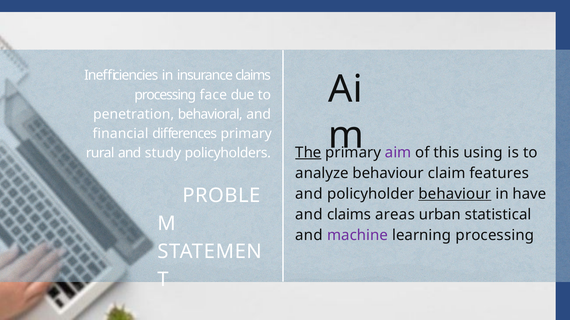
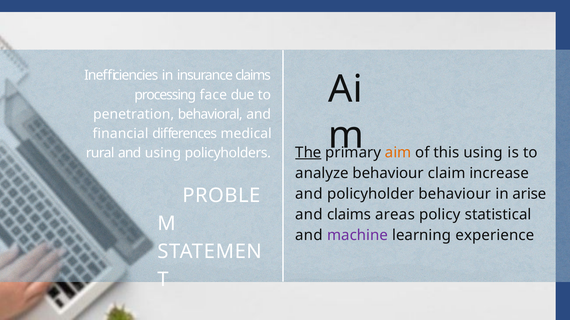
differences primary: primary -> medical (246, 134)
aim colour: purple -> orange (398, 153)
and study: study -> using (163, 153)
features: features -> increase (499, 174)
behaviour underline: present -> none (455, 194)
have: have -> arise (529, 194)
urban: urban -> policy (440, 215)
learning processing: processing -> experience (495, 236)
